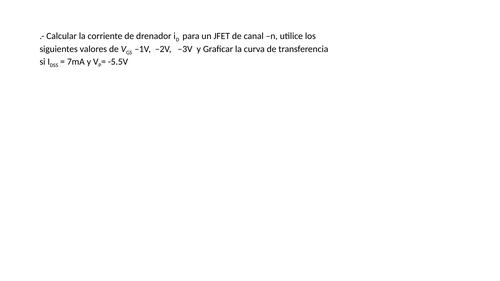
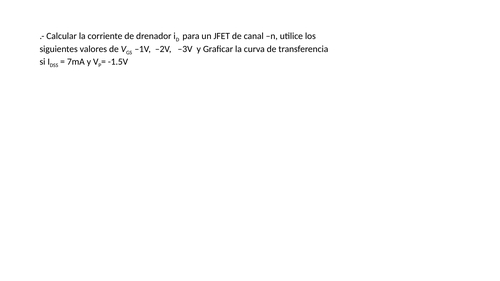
-5.5V: -5.5V -> -1.5V (118, 62)
